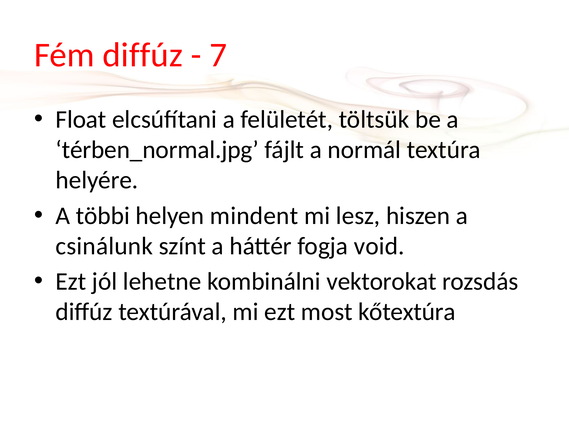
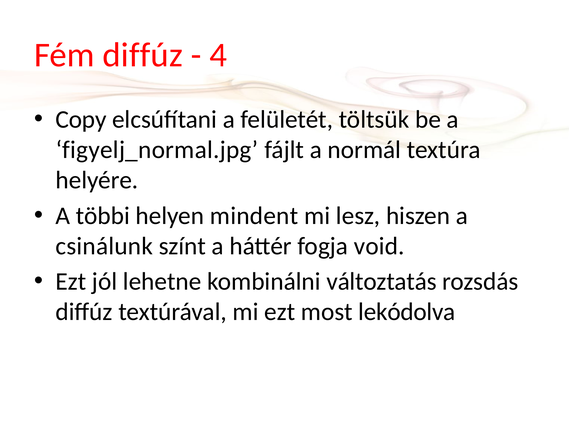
7: 7 -> 4 (218, 55)
Float: Float -> Copy (81, 119)
térben_normal.jpg: térben_normal.jpg -> figyelj_normal.jpg (157, 150)
vektorokat: vektorokat -> változtatás (382, 281)
kőtextúra: kőtextúra -> lekódolva (407, 312)
